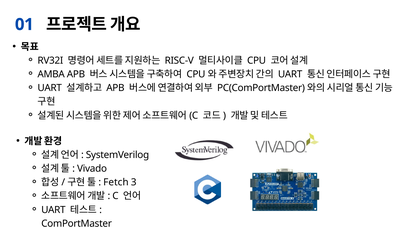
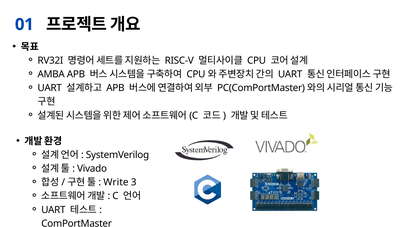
Fetch: Fetch -> Write (116, 182)
